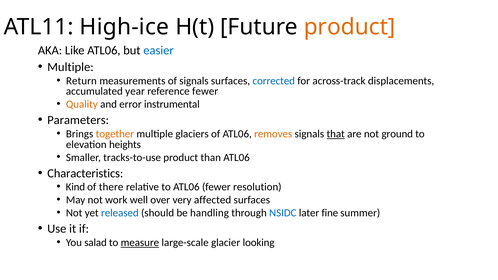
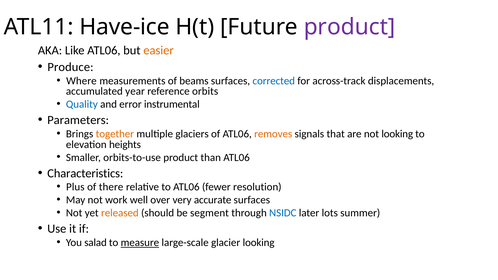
High-ice: High-ice -> Have-ice (125, 27)
product colour: orange -> purple (350, 27)
easier colour: blue -> orange (159, 50)
Multiple: Multiple -> Produce (70, 67)
Return: Return -> Where (81, 81)
of signals: signals -> beams (194, 81)
reference fewer: fewer -> orbits (205, 91)
Quality colour: orange -> blue (82, 104)
that underline: present -> none (336, 134)
not ground: ground -> looking (397, 134)
tracks-to-use: tracks-to-use -> orbits-to-use (132, 157)
Kind: Kind -> Plus (75, 187)
affected: affected -> accurate (213, 200)
released colour: blue -> orange (120, 213)
handling: handling -> segment (209, 213)
fine: fine -> lots (330, 213)
